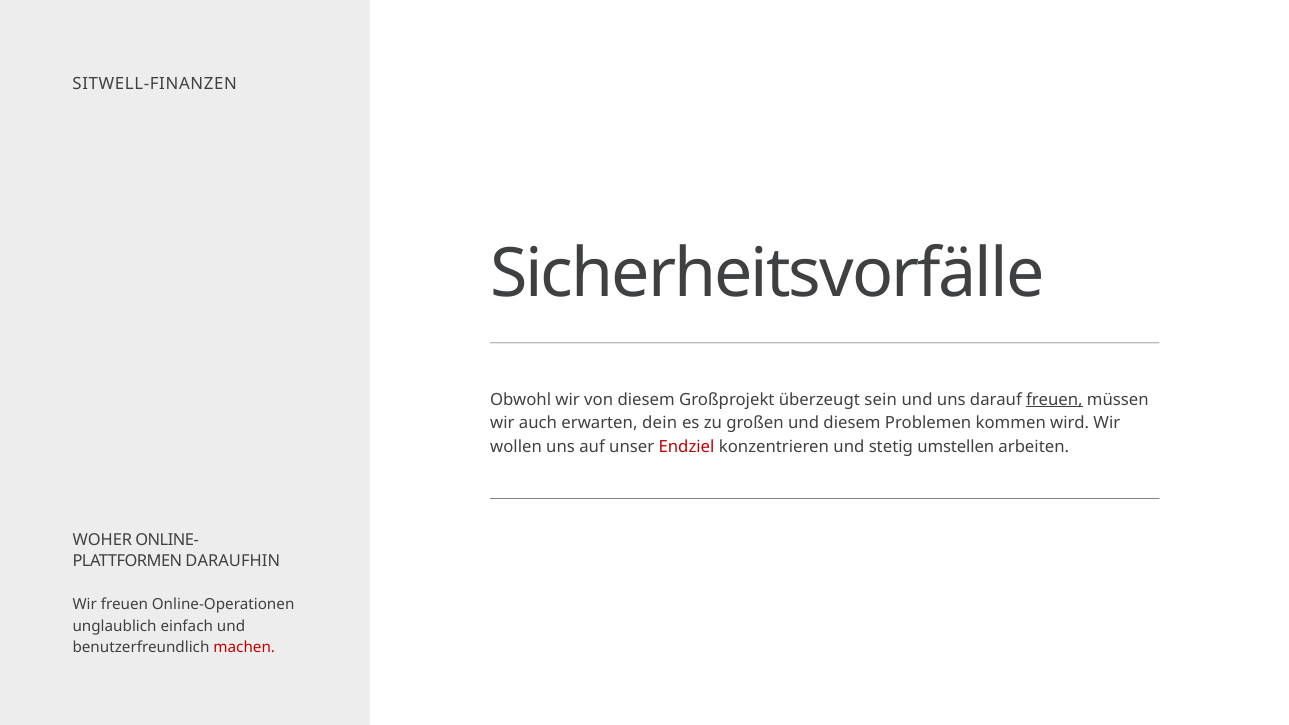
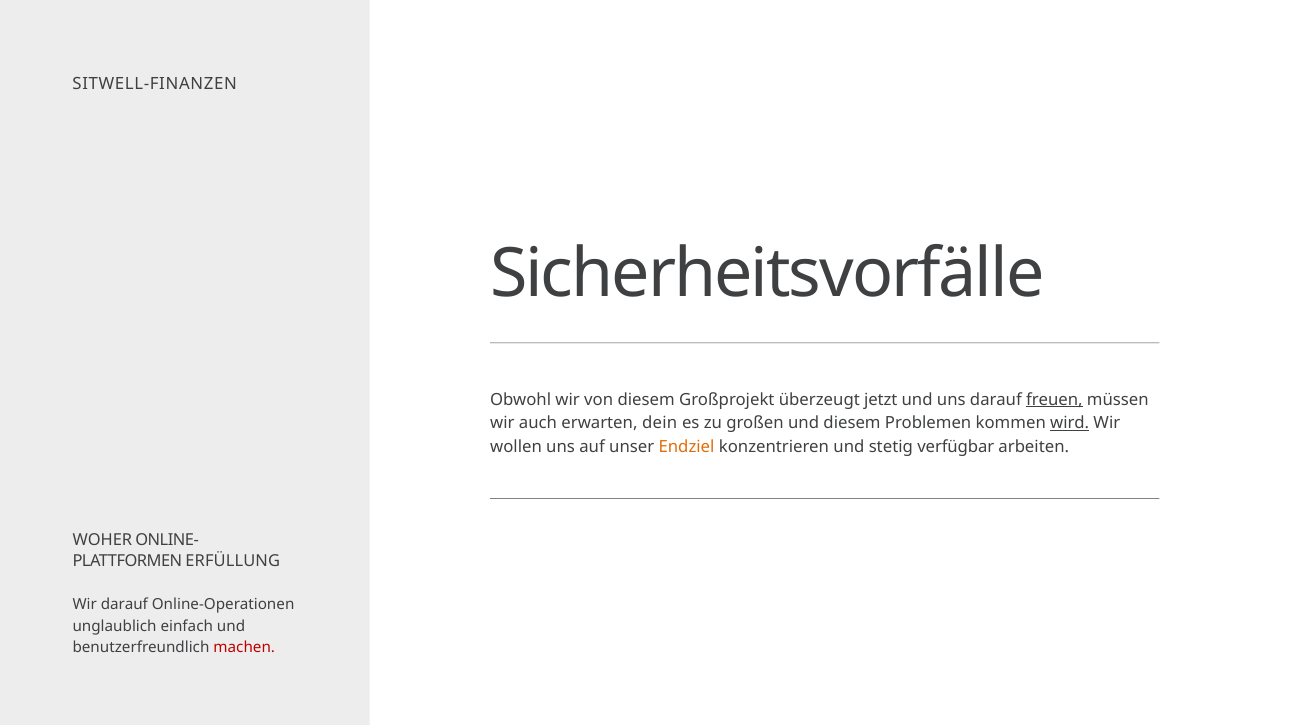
sein: sein -> jetzt (881, 400)
wird underline: none -> present (1070, 423)
Endziel colour: red -> orange (687, 447)
umstellen: umstellen -> verfügbar (956, 447)
DARAUFHIN: DARAUFHIN -> ERFÜLLUNG (233, 561)
Wir freuen: freuen -> darauf (124, 605)
